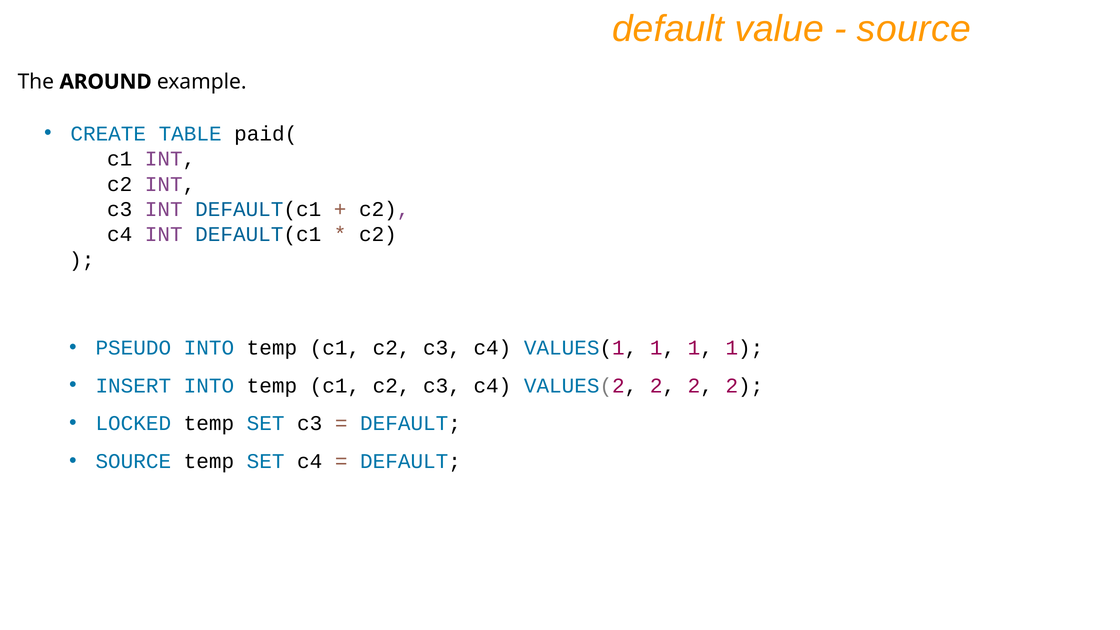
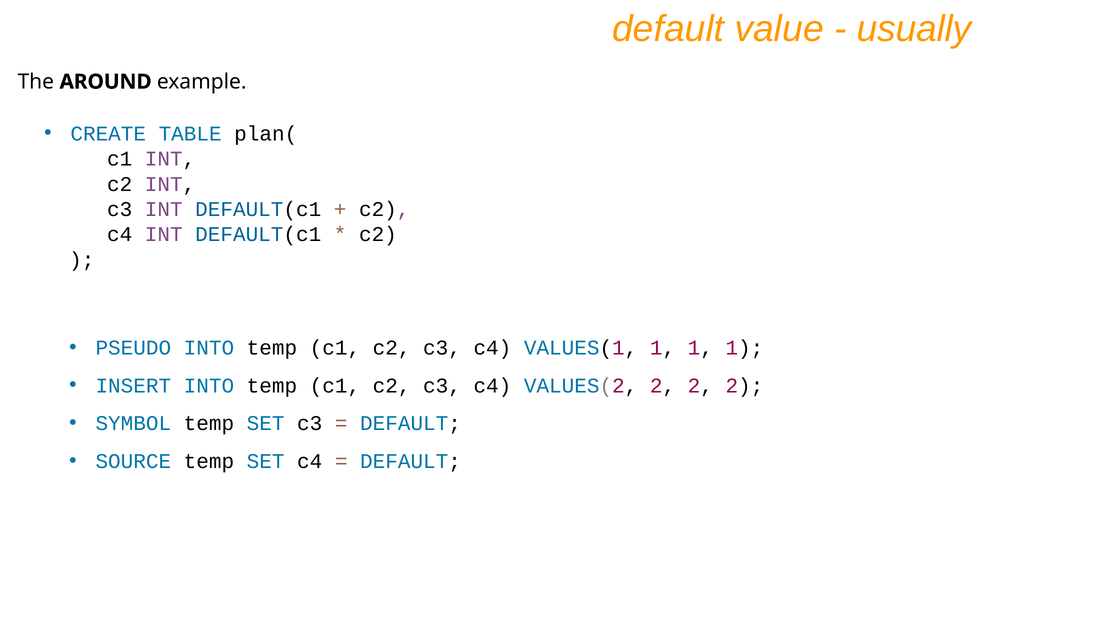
source: source -> usually (914, 29)
paid(: paid( -> plan( (266, 134)
LOCKED: LOCKED -> SYMBOL (133, 423)
